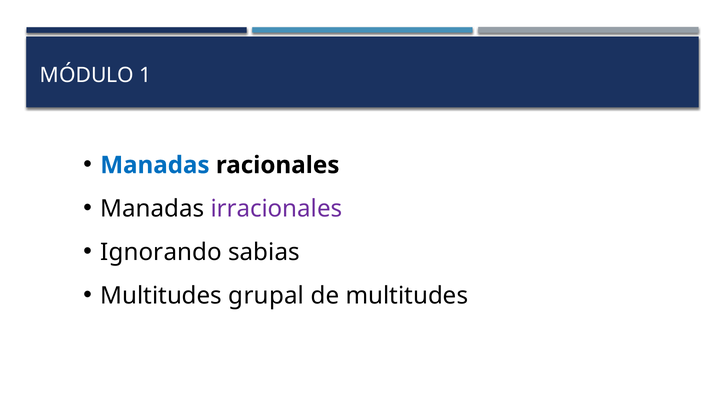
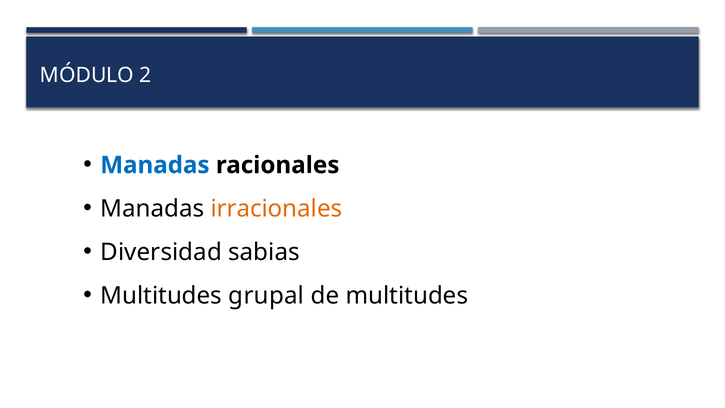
1: 1 -> 2 (145, 75)
irracionales colour: purple -> orange (276, 209)
Ignorando: Ignorando -> Diversidad (161, 252)
